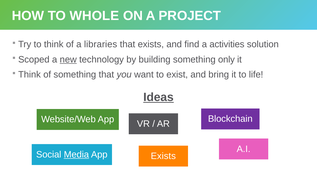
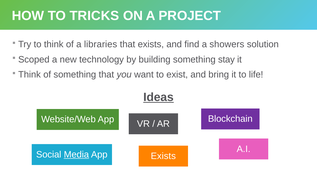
WHOLE: WHOLE -> TRICKS (94, 16)
activities: activities -> showers (227, 44)
new underline: present -> none (68, 59)
only: only -> stay (226, 59)
